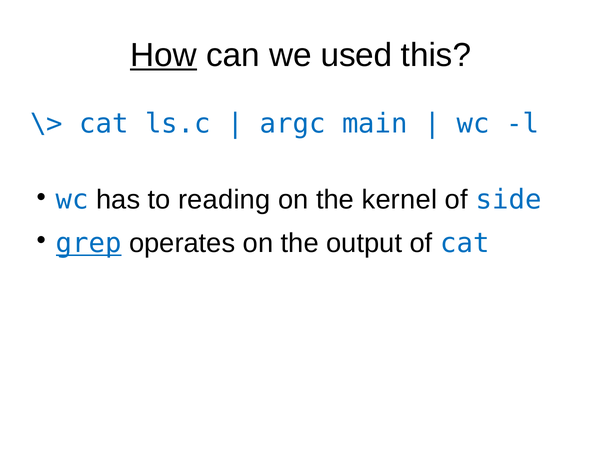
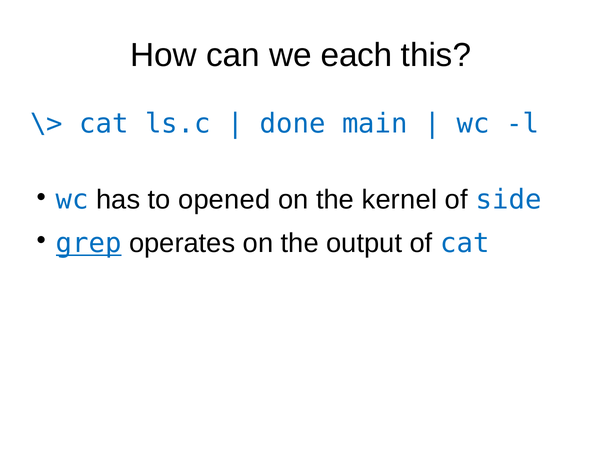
How underline: present -> none (164, 55)
used: used -> each (356, 55)
argc: argc -> done (293, 124)
reading: reading -> opened (224, 200)
